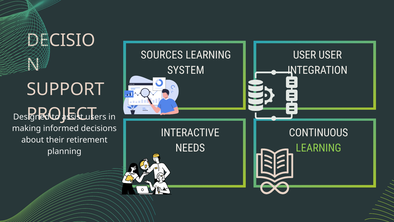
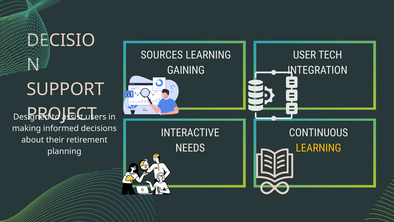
USER USER: USER -> TECH (330, 55)
SYSTEM: SYSTEM -> GAINING (186, 70)
LEARNING colour: light green -> yellow (319, 148)
